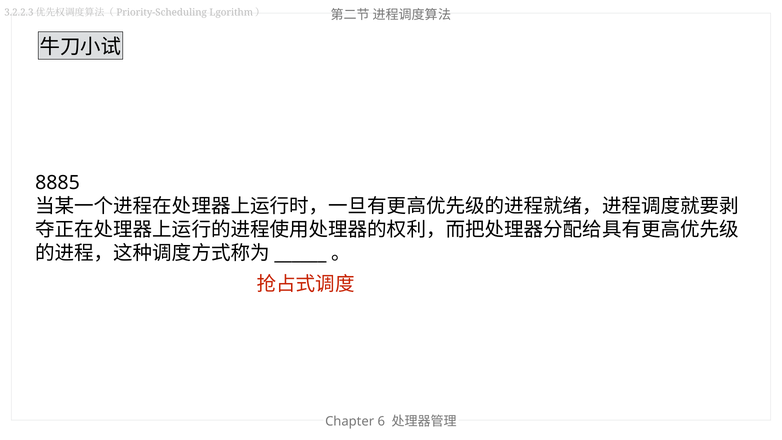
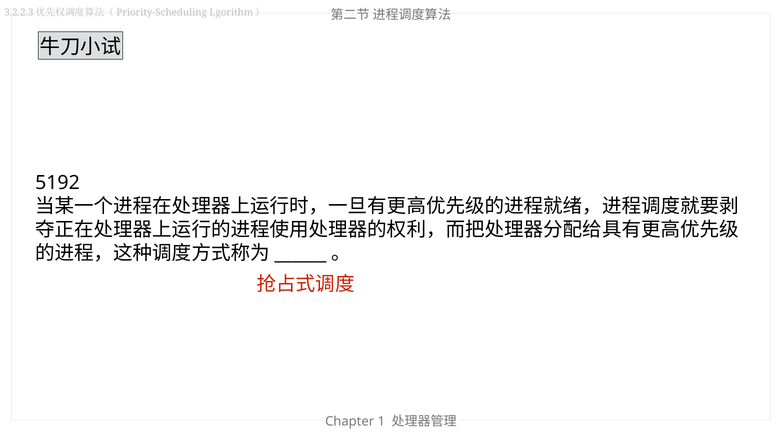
8885: 8885 -> 5192 (58, 183)
6: 6 -> 1 (381, 421)
